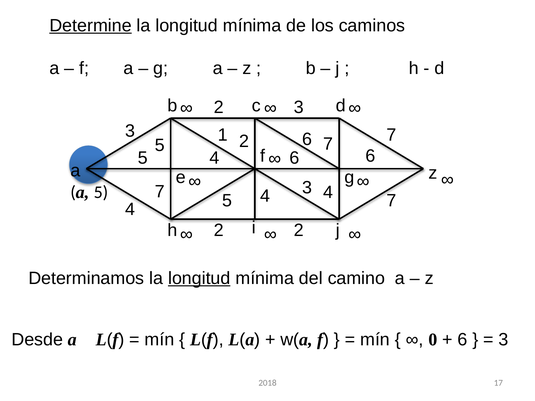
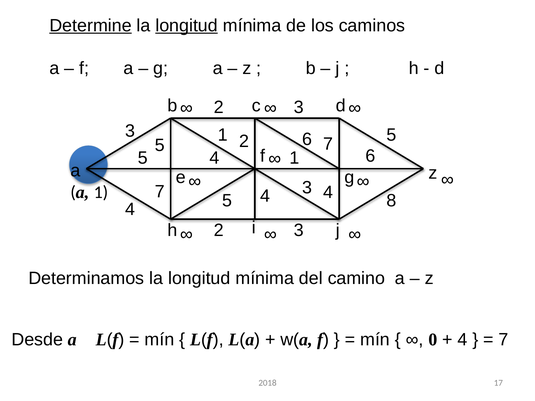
longitud underline: none -> present (187, 26)
2 7: 7 -> 5 (391, 135)
4 6: 6 -> 1 (295, 158)
a 5: 5 -> 1 (101, 192)
5 7: 7 -> 8 (391, 201)
2: 2 -> 3 (299, 230)
longitud underline: present -> none (199, 278)
6: 6 -> 4 (462, 340)
3: 3 -> 7 (504, 340)
